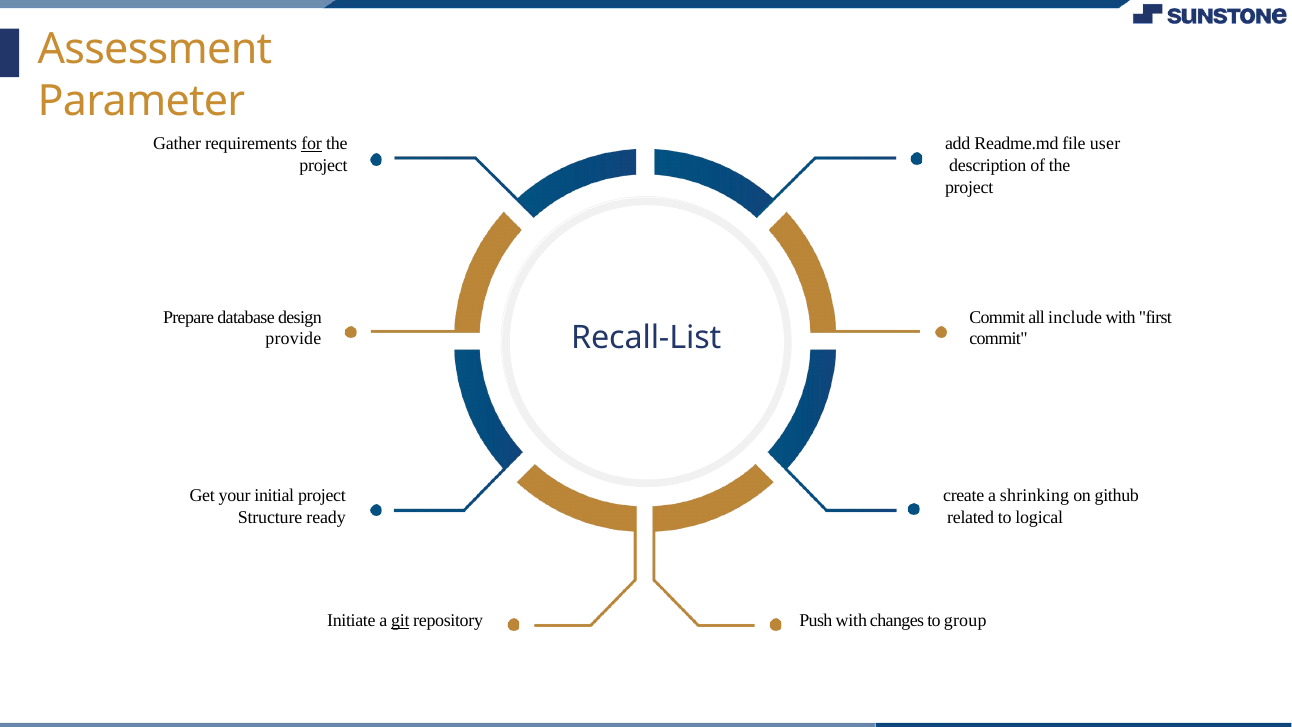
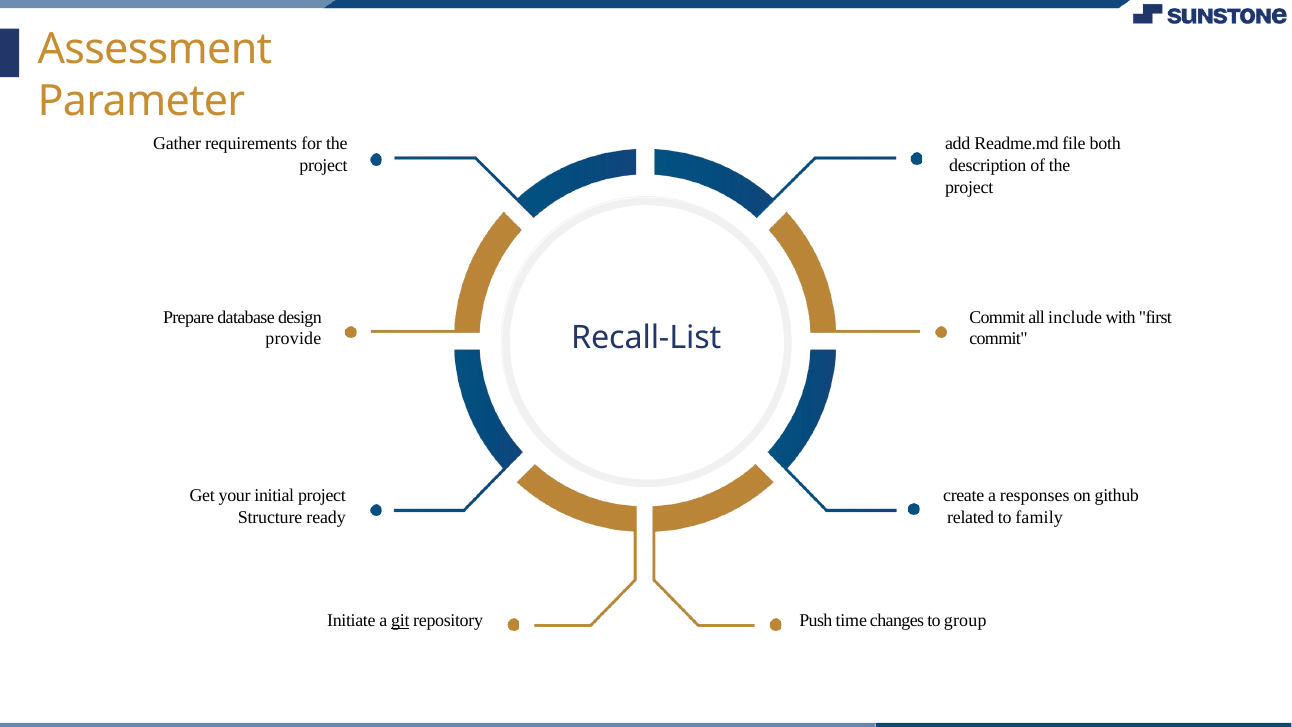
for underline: present -> none (312, 144)
user: user -> both (1105, 144)
shrinking: shrinking -> responses (1035, 495)
logical: logical -> family (1039, 517)
Push with: with -> time (851, 621)
